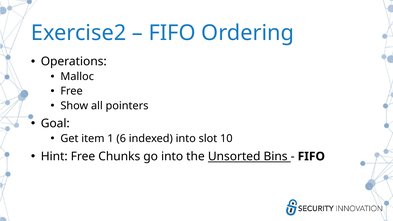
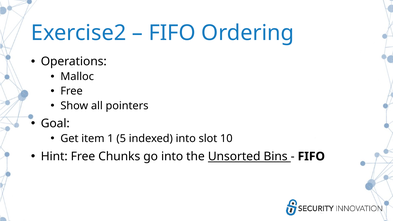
6: 6 -> 5 (121, 139)
